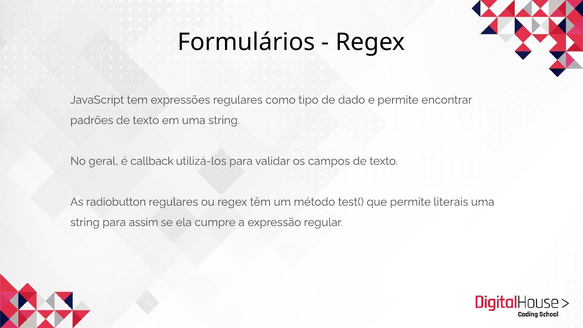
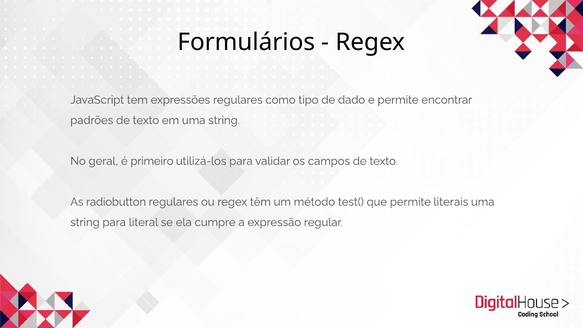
callback: callback -> primeiro (152, 161)
assim: assim -> literal (143, 222)
